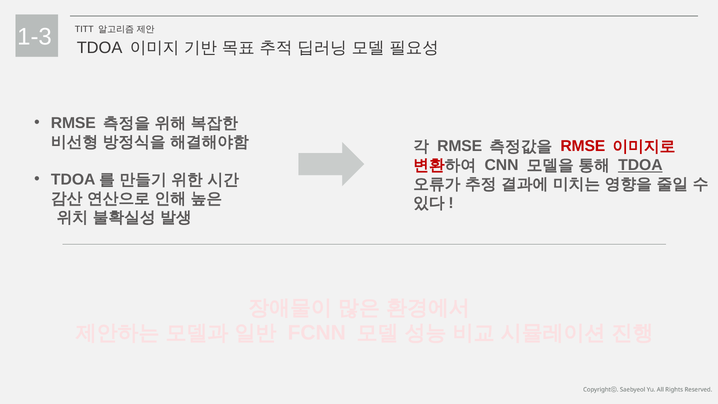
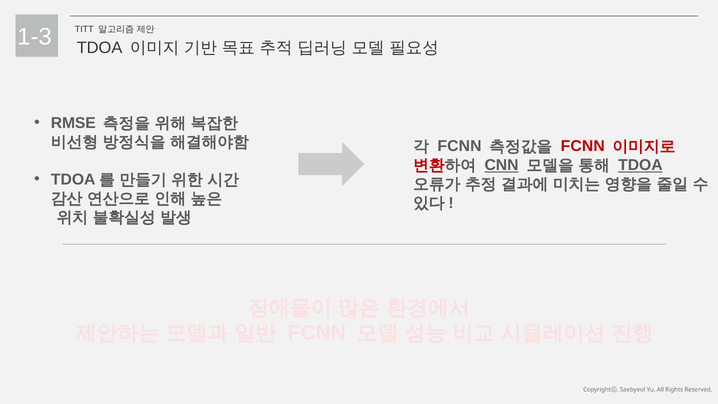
RMSE: RMSE -> FCNN (460, 146)
RMSE: RMSE -> FCNN (583, 146)
CNN underline: none -> present (502, 165)
